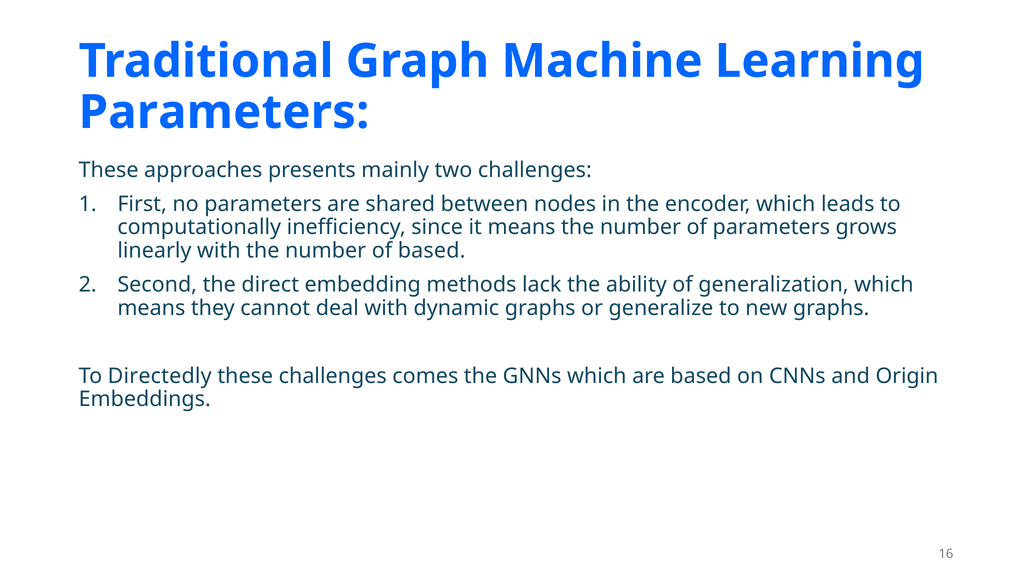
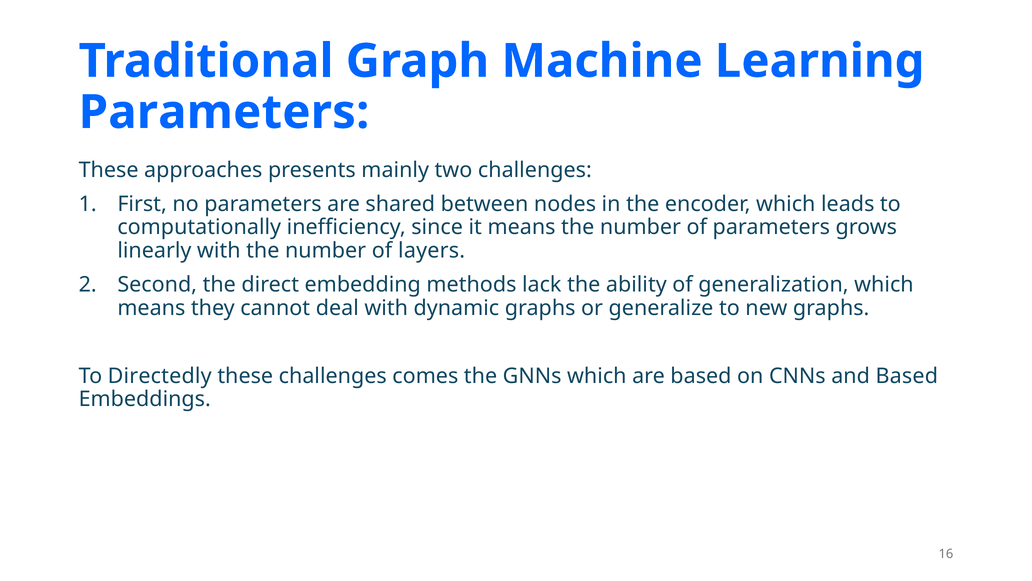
of based: based -> layers (432, 250)
and Origin: Origin -> Based (907, 376)
